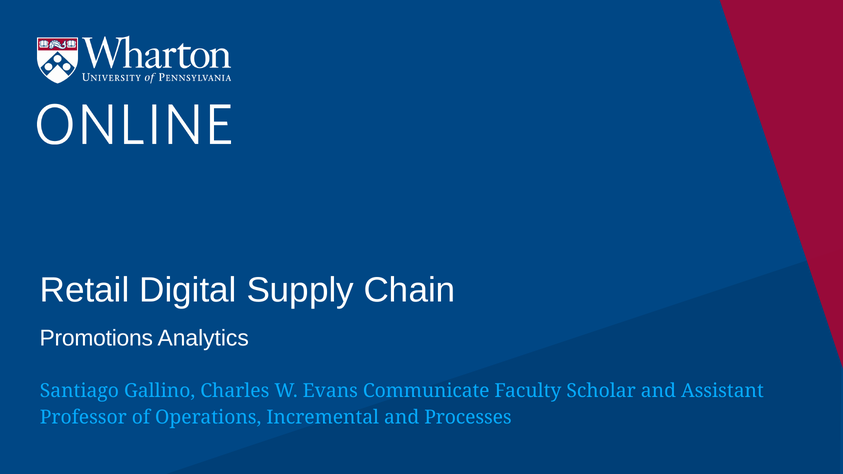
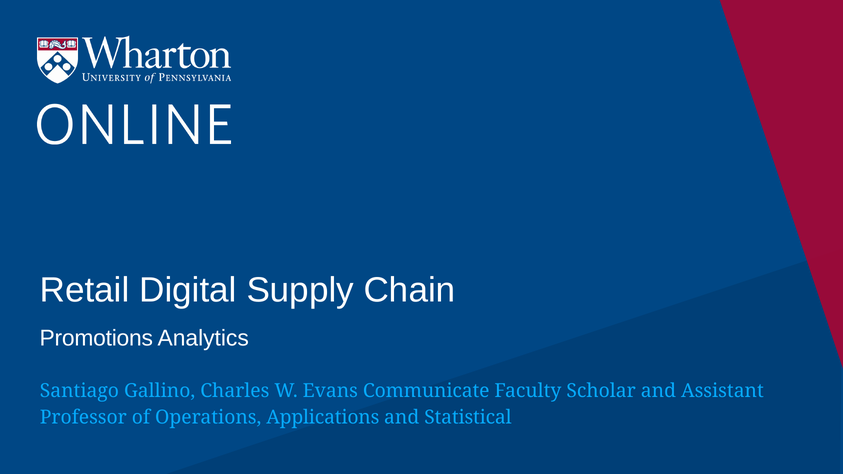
Incremental: Incremental -> Applications (323, 417)
Processes: Processes -> Statistical (468, 417)
